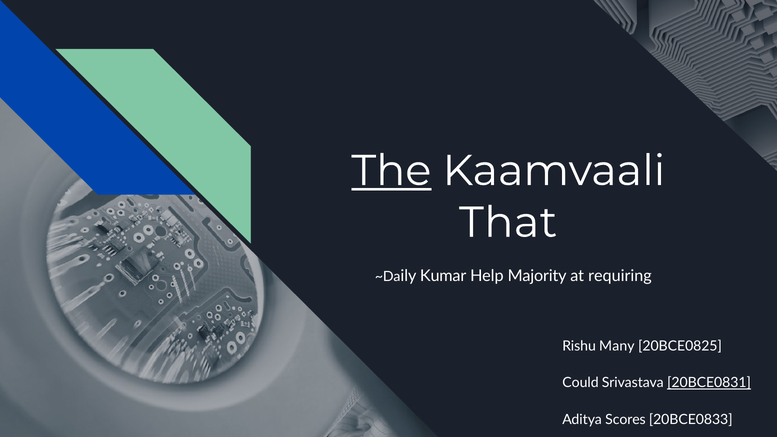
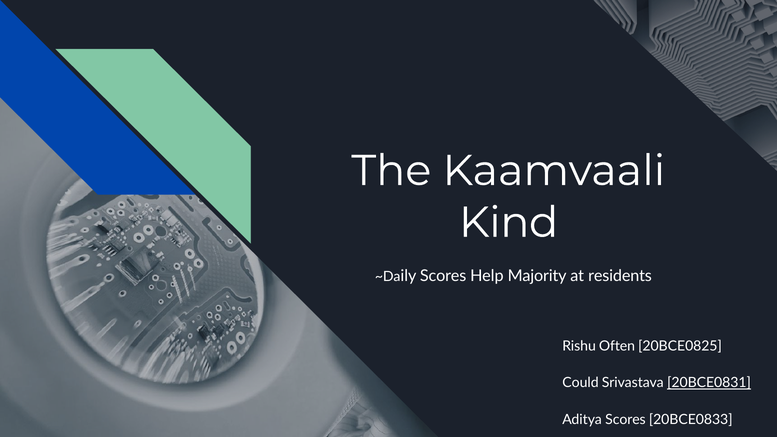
The underline: present -> none (391, 171)
That: That -> Kind (509, 223)
~Daily Kumar: Kumar -> Scores (443, 276)
requiring: requiring -> residents (620, 276)
Many: Many -> Often (617, 346)
